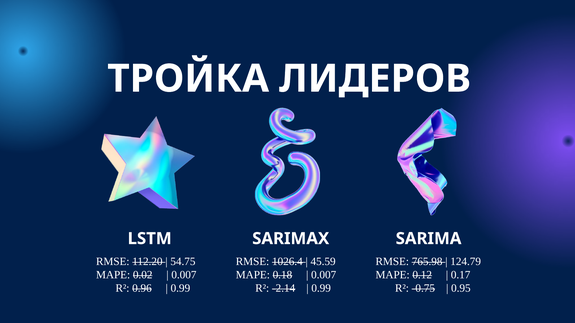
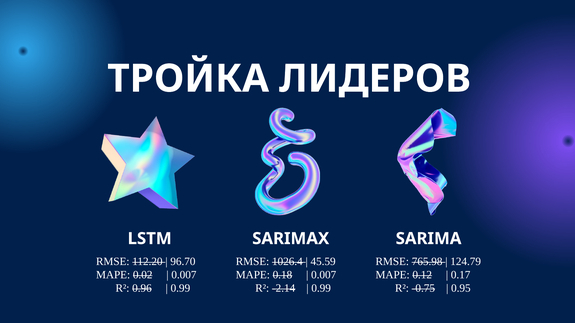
54.75: 54.75 -> 96.70 (183, 262)
